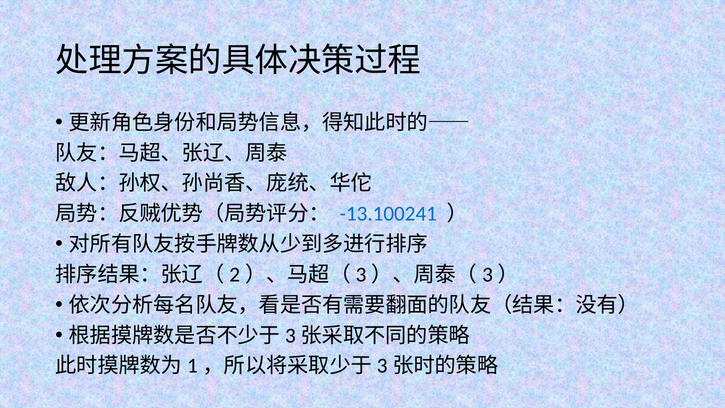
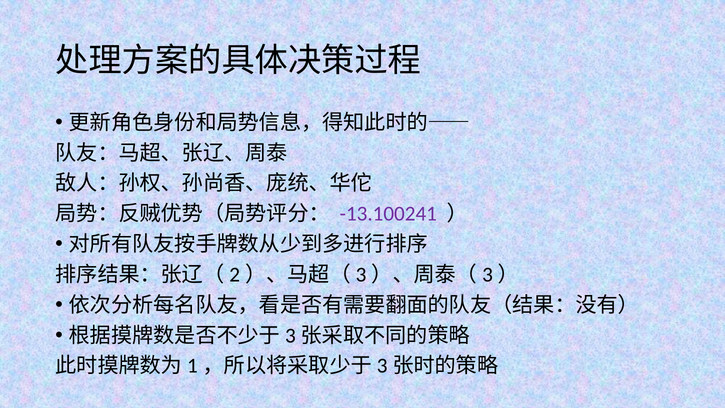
-13.100241 colour: blue -> purple (388, 214)
